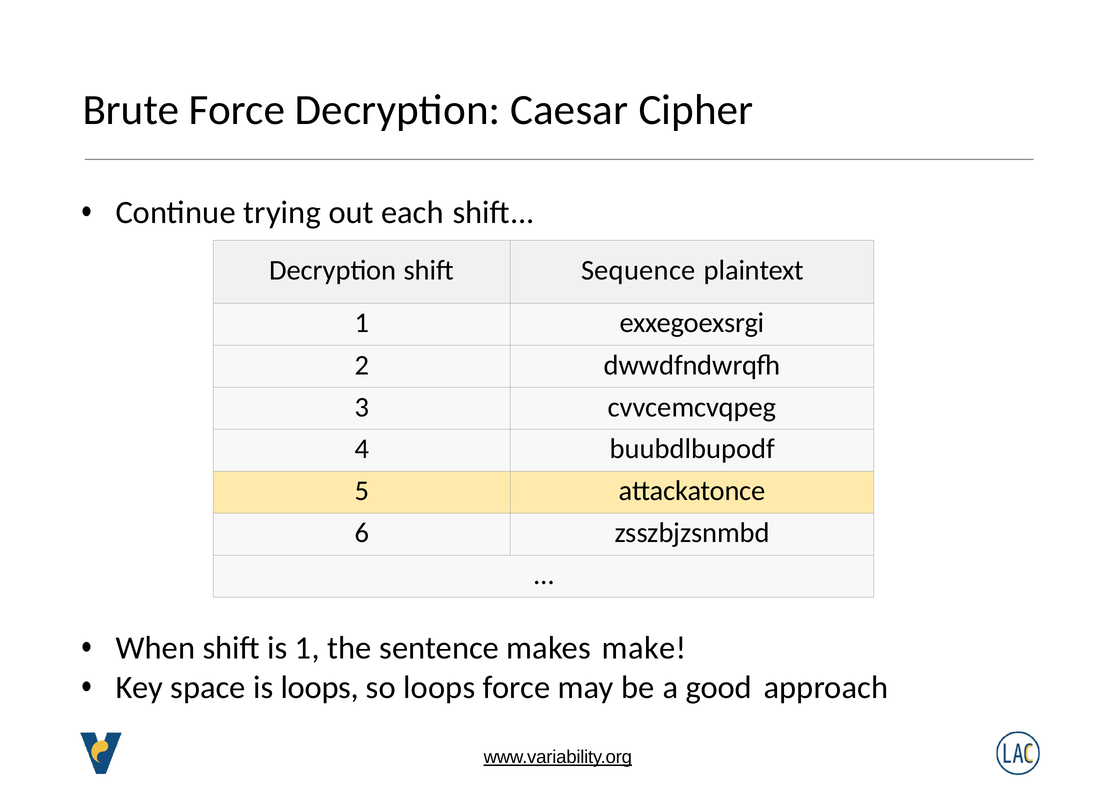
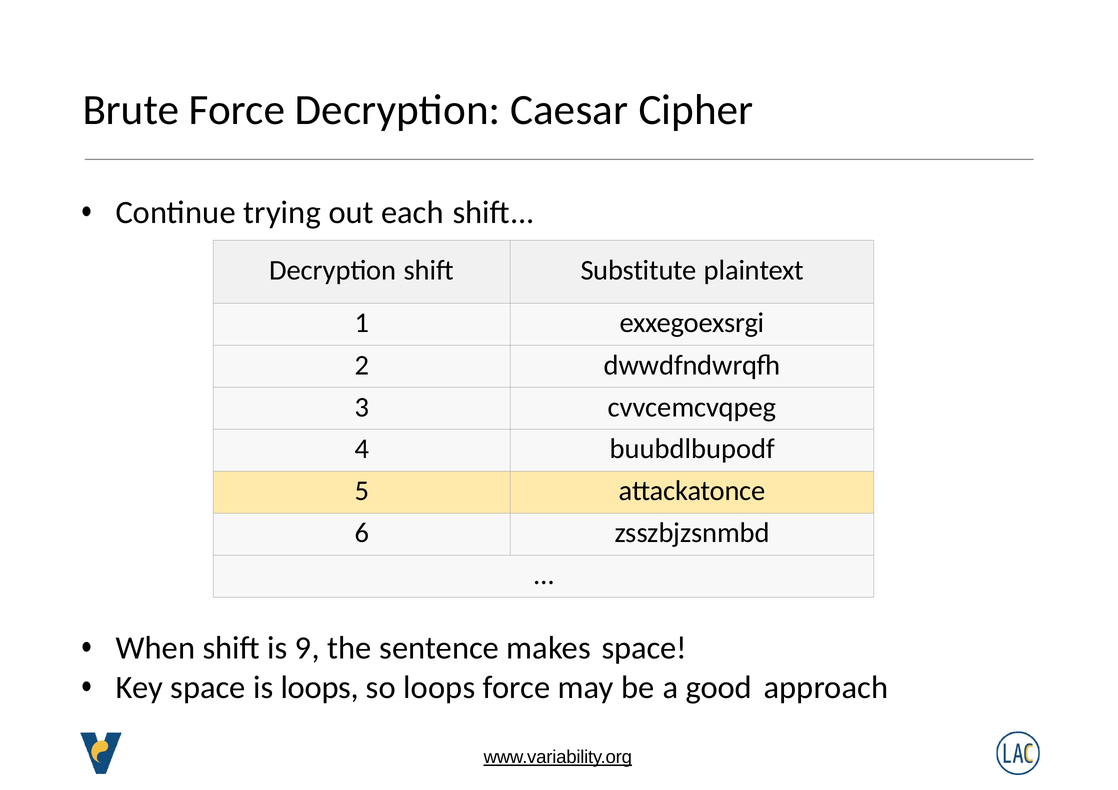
Sequence: Sequence -> Substitute (639, 271)
is 1: 1 -> 9 (307, 648)
makes make: make -> space (644, 648)
